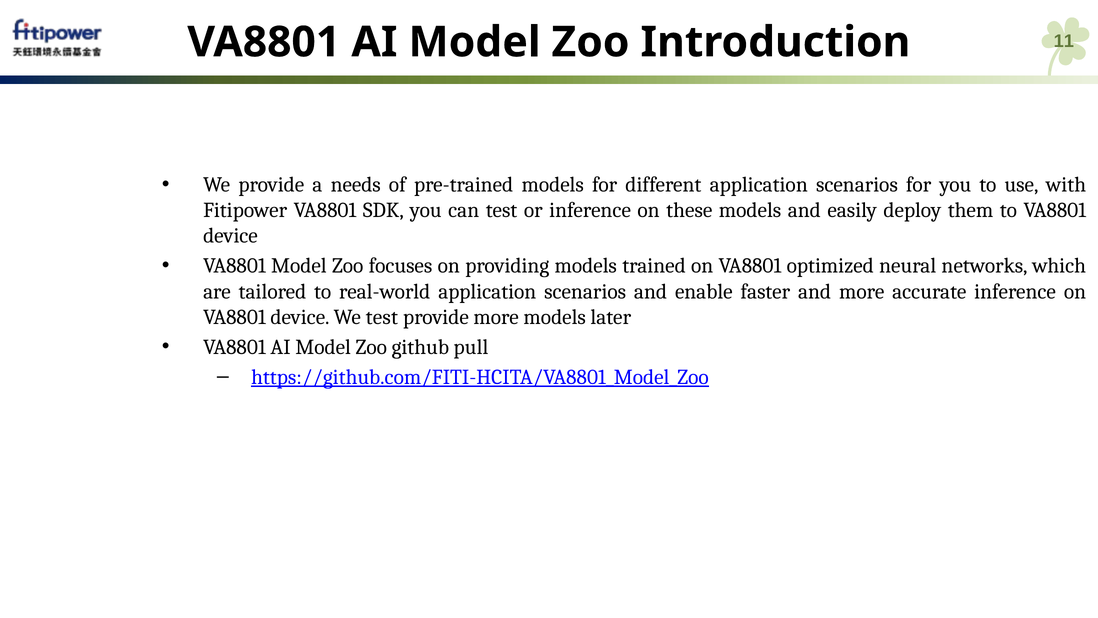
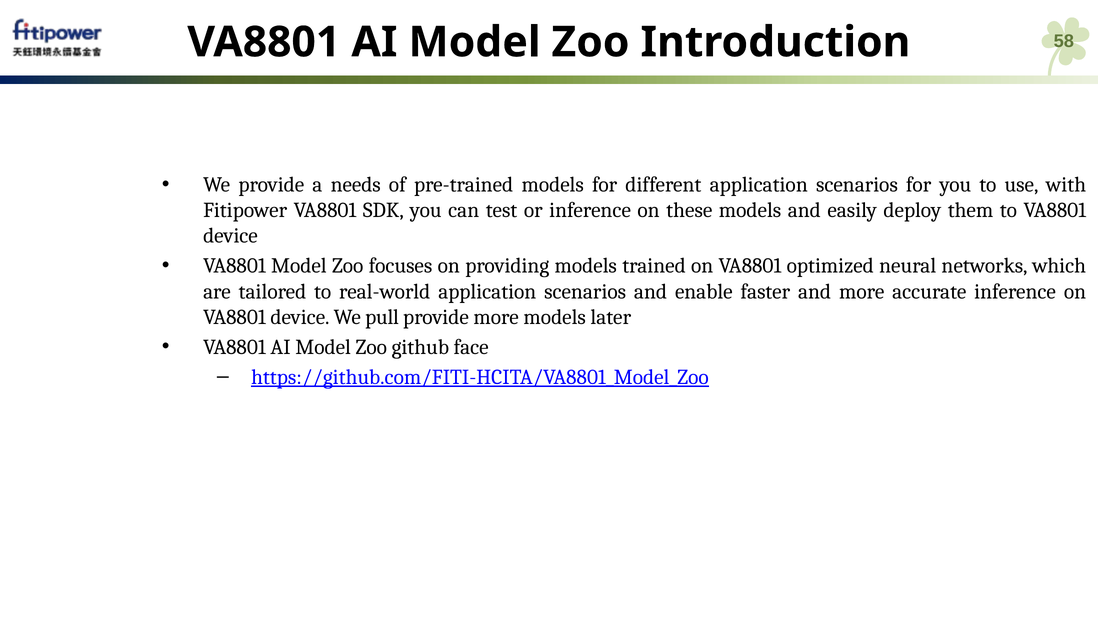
11: 11 -> 58 (1064, 41)
We test: test -> pull (382, 317)
pull: pull -> face (471, 347)
